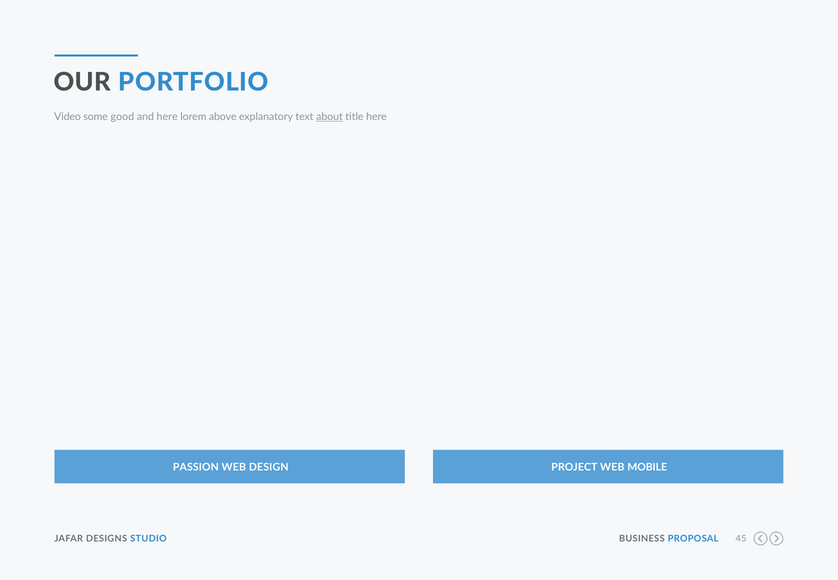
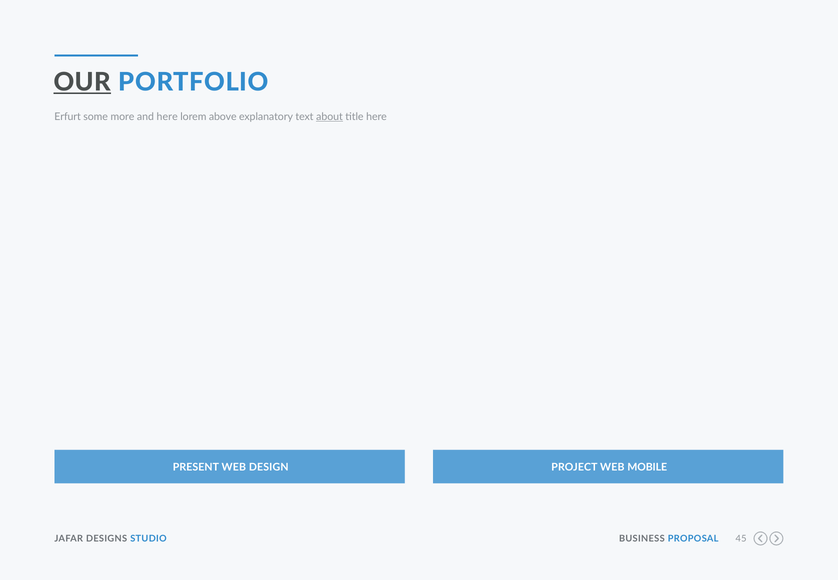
OUR underline: none -> present (82, 82)
Video: Video -> Erfurt (68, 117)
good: good -> more (122, 117)
PASSION: PASSION -> PRESENT (196, 467)
